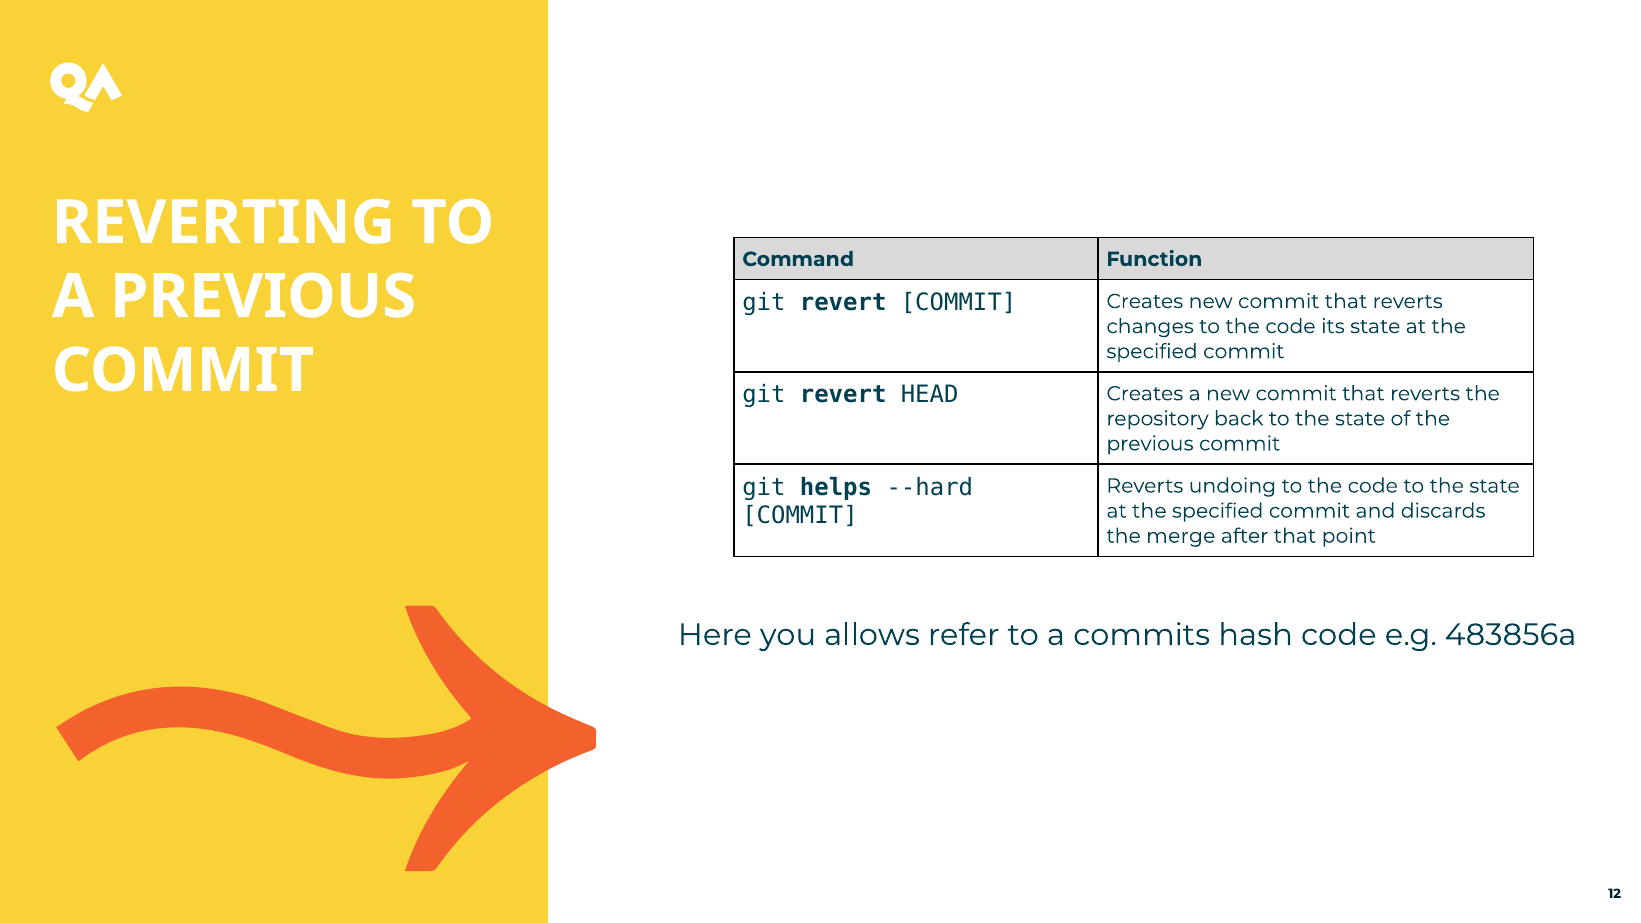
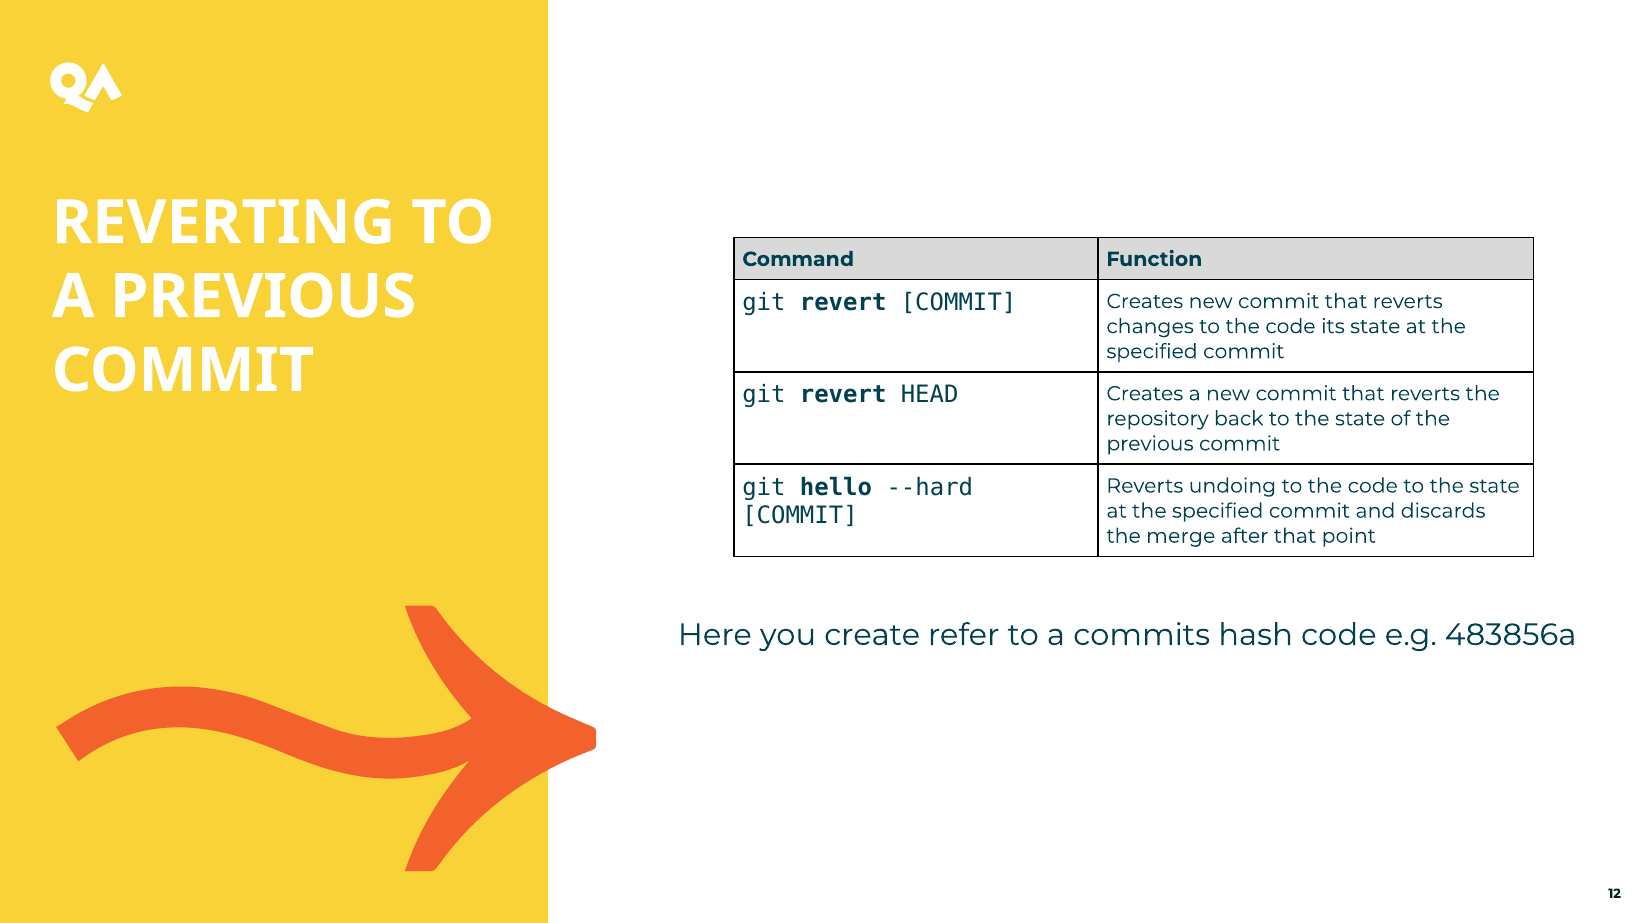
helps: helps -> hello (836, 487)
allows: allows -> create (872, 635)
